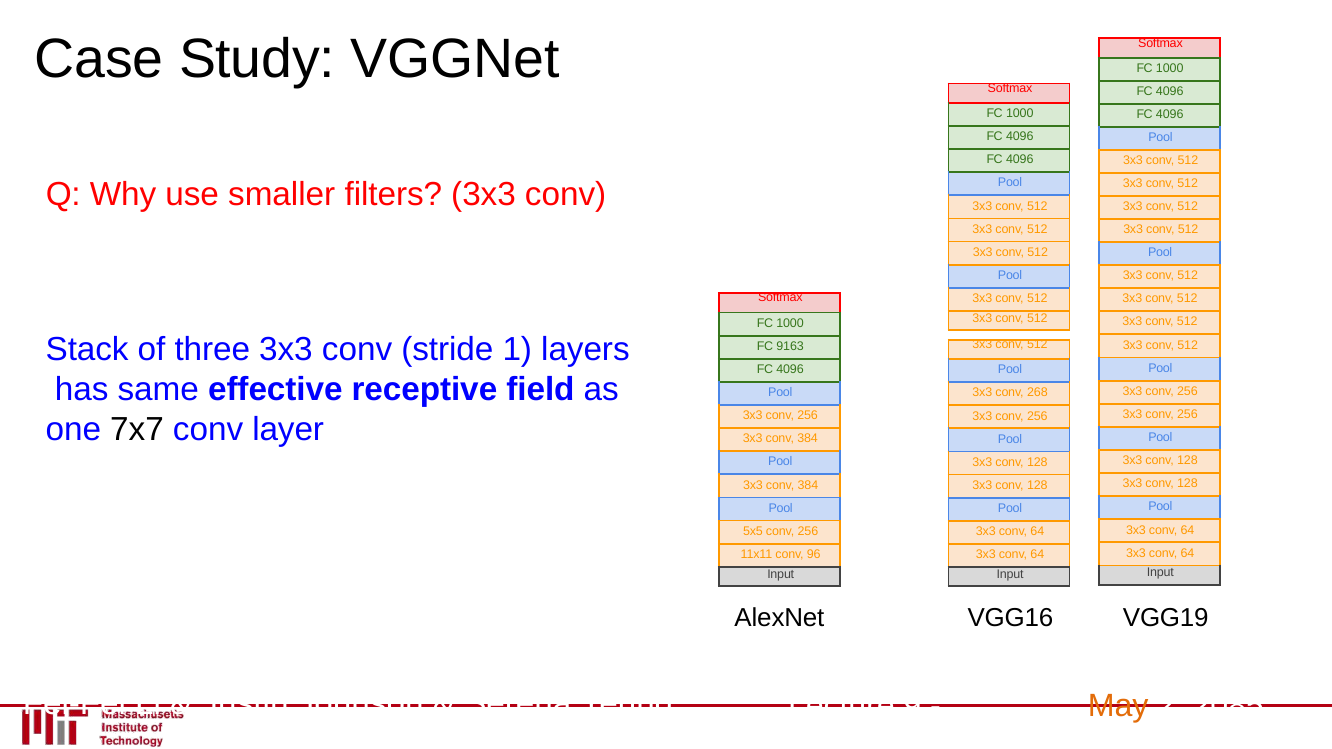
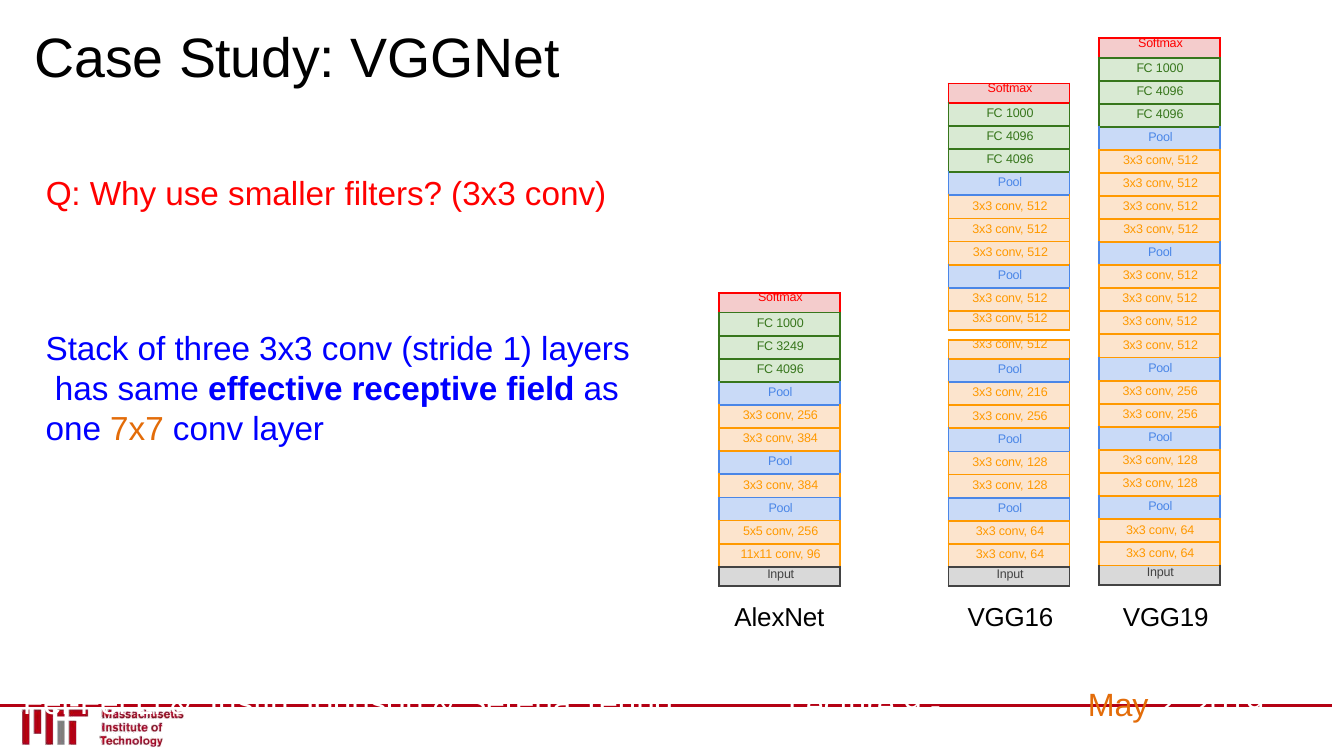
9163: 9163 -> 3249 (790, 346)
268: 268 -> 216 (1037, 393)
7x7 colour: black -> orange (137, 429)
2085: 2085 -> 2019 (1228, 706)
